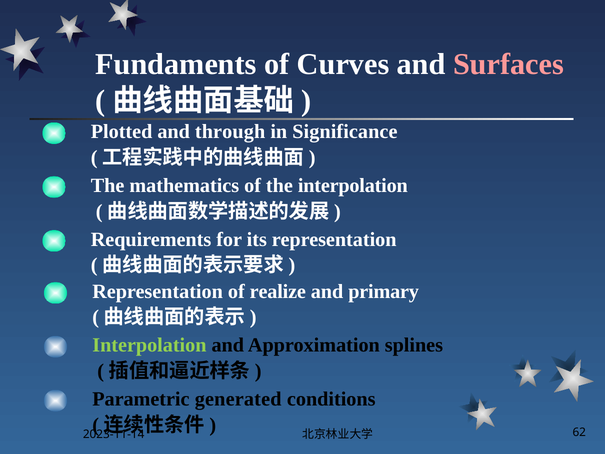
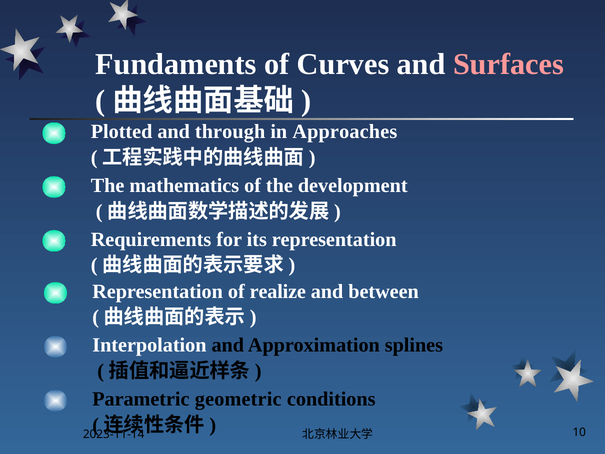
Significance: Significance -> Approaches (345, 132)
the interpolation: interpolation -> development (353, 185)
primary: primary -> between (384, 291)
Interpolation colour: light green -> white (149, 345)
generated: generated -> geometric (238, 399)
62: 62 -> 10 (579, 432)
